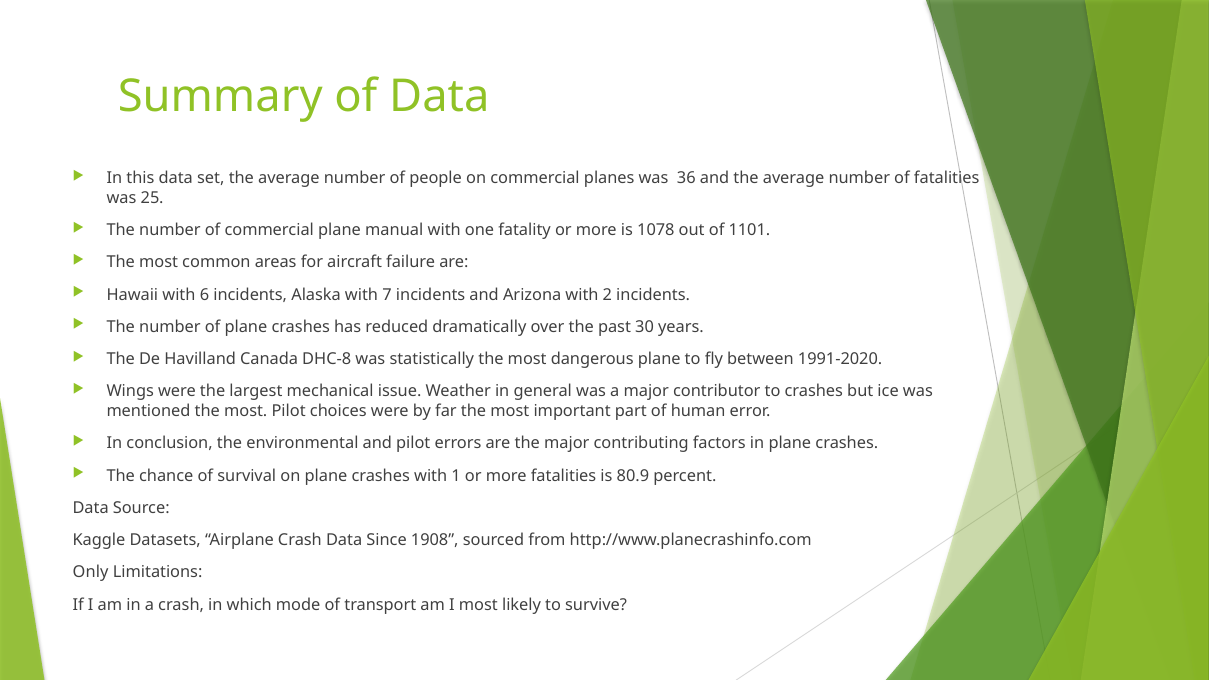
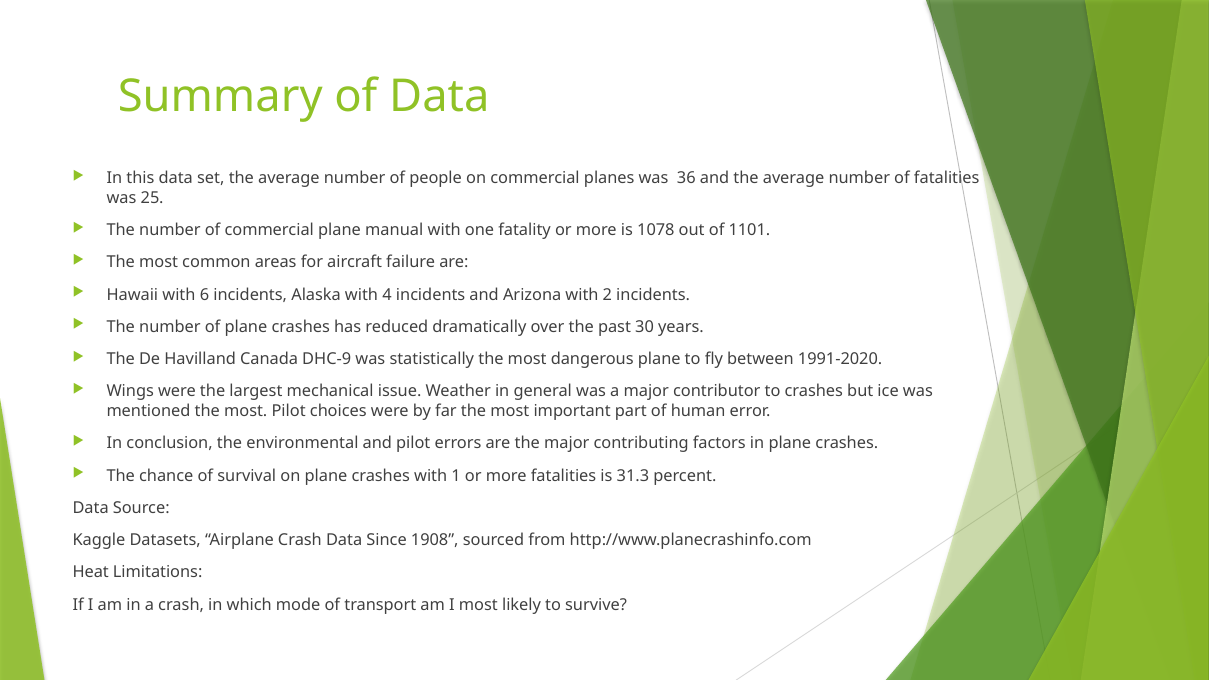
7: 7 -> 4 (387, 295)
DHC-8: DHC-8 -> DHC-9 (327, 359)
80.9: 80.9 -> 31.3 (633, 476)
Only: Only -> Heat (91, 573)
